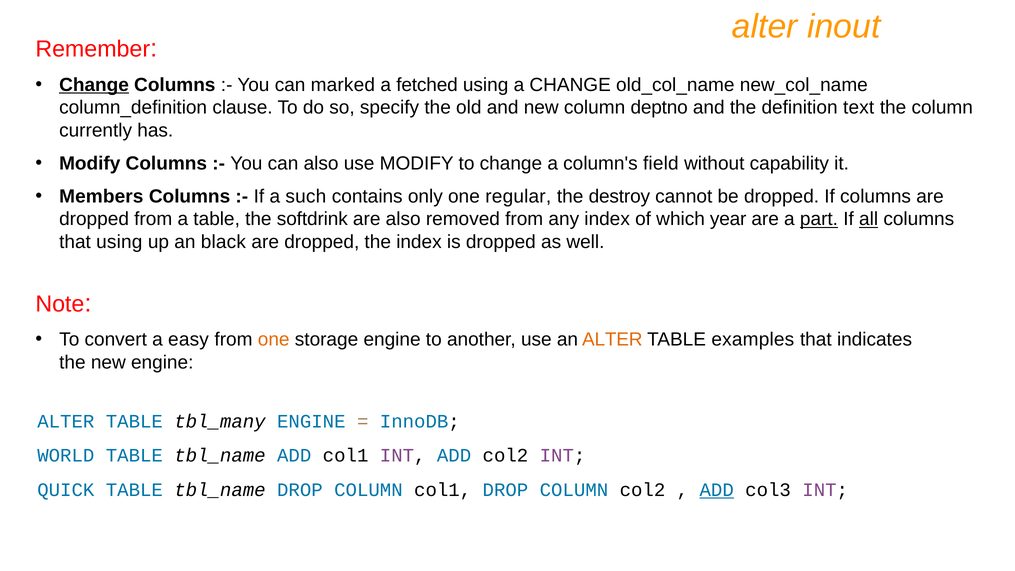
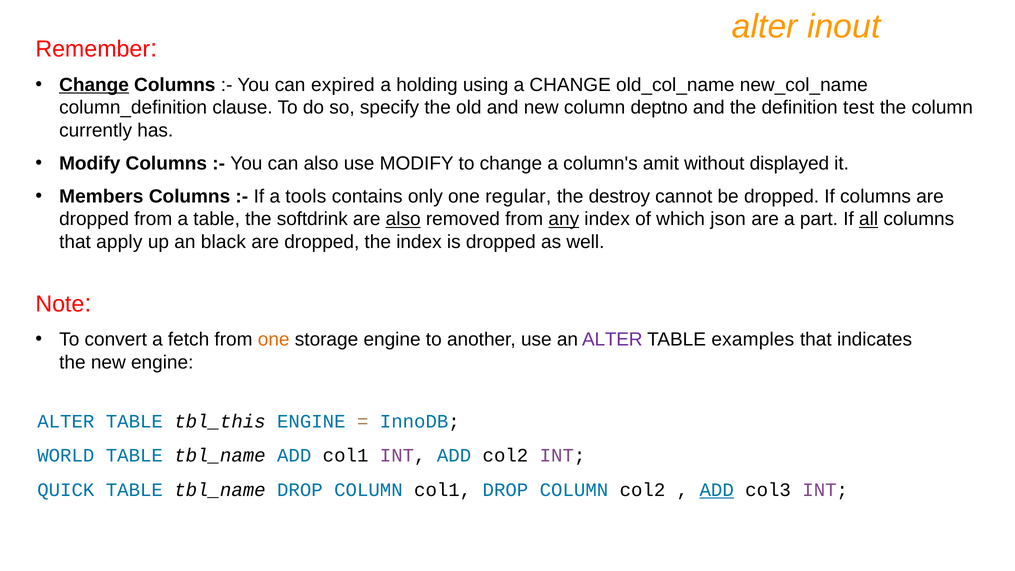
marked: marked -> expired (343, 85)
fetched: fetched -> holding (427, 85)
text: text -> test (859, 108)
field: field -> amit (661, 163)
capability: capability -> displayed (789, 163)
such: such -> tools (306, 196)
also underline: none -> present (403, 219)
any underline: none -> present (564, 219)
year: year -> json (728, 219)
part underline: present -> none (819, 219)
that using: using -> apply (119, 242)
easy: easy -> fetch (189, 340)
ALTER colour: orange -> purple (612, 340)
tbl_many: tbl_many -> tbl_this (220, 421)
